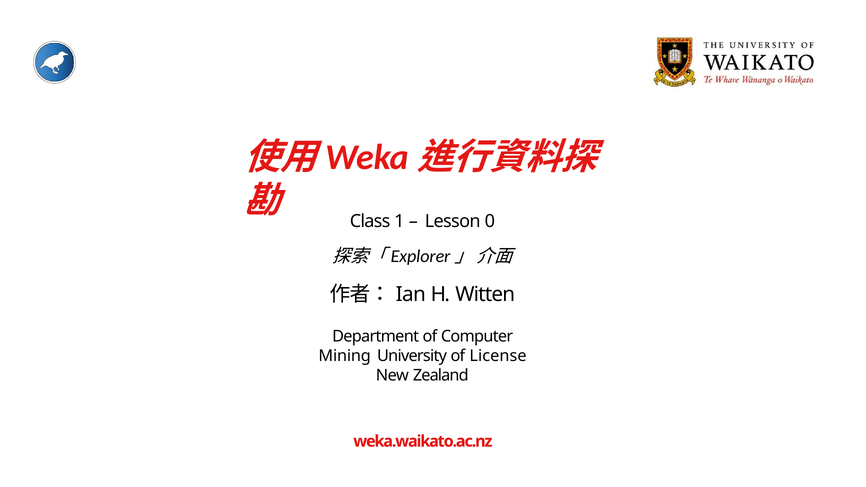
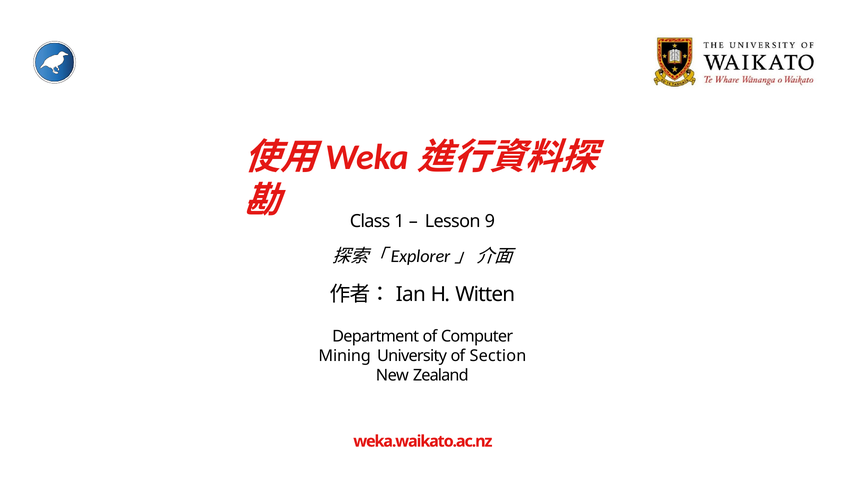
0: 0 -> 9 (490, 221)
License: License -> Section (498, 356)
